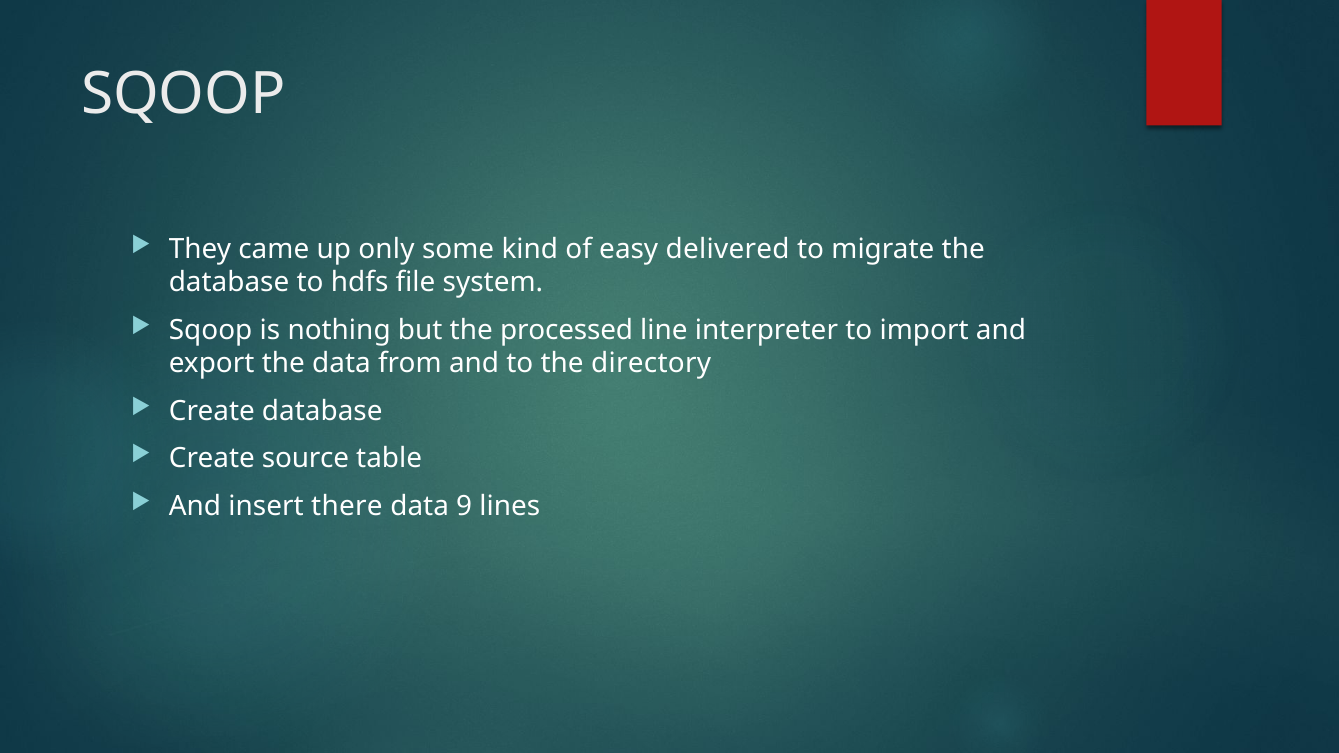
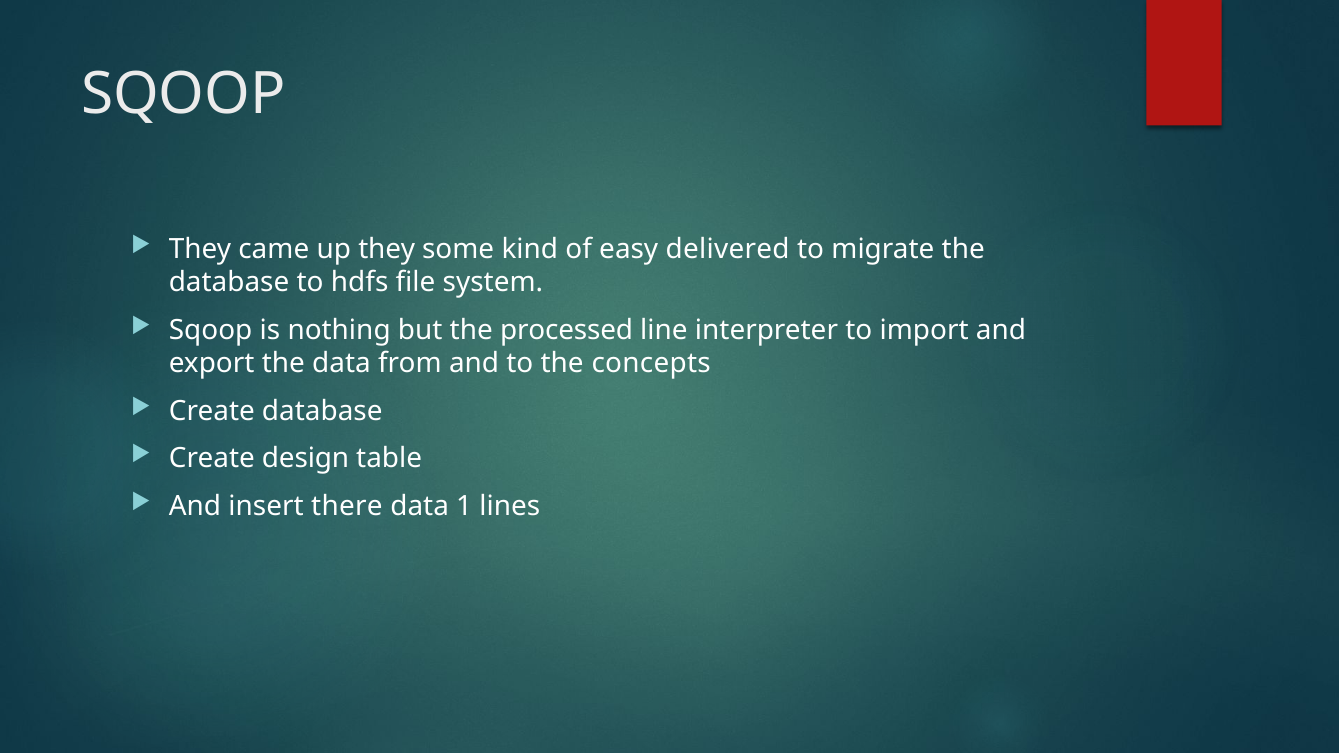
up only: only -> they (387, 249)
directory: directory -> concepts (651, 364)
source: source -> design (306, 459)
9: 9 -> 1 (464, 506)
